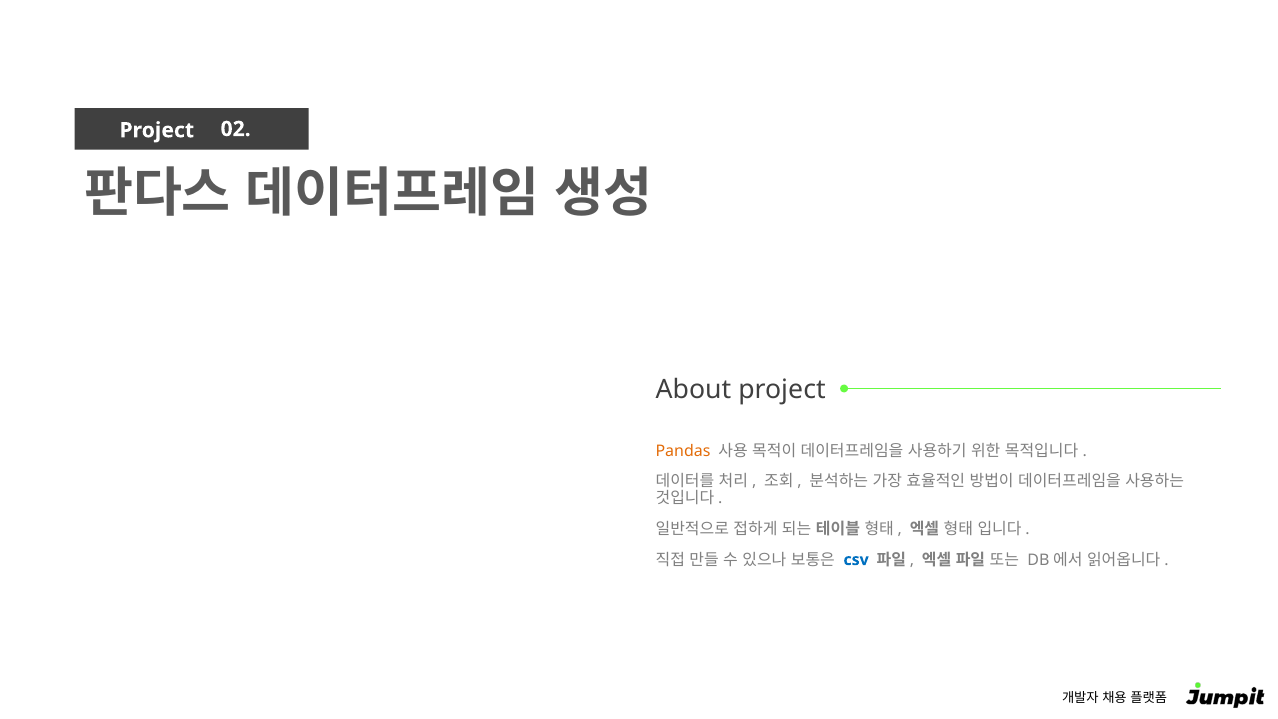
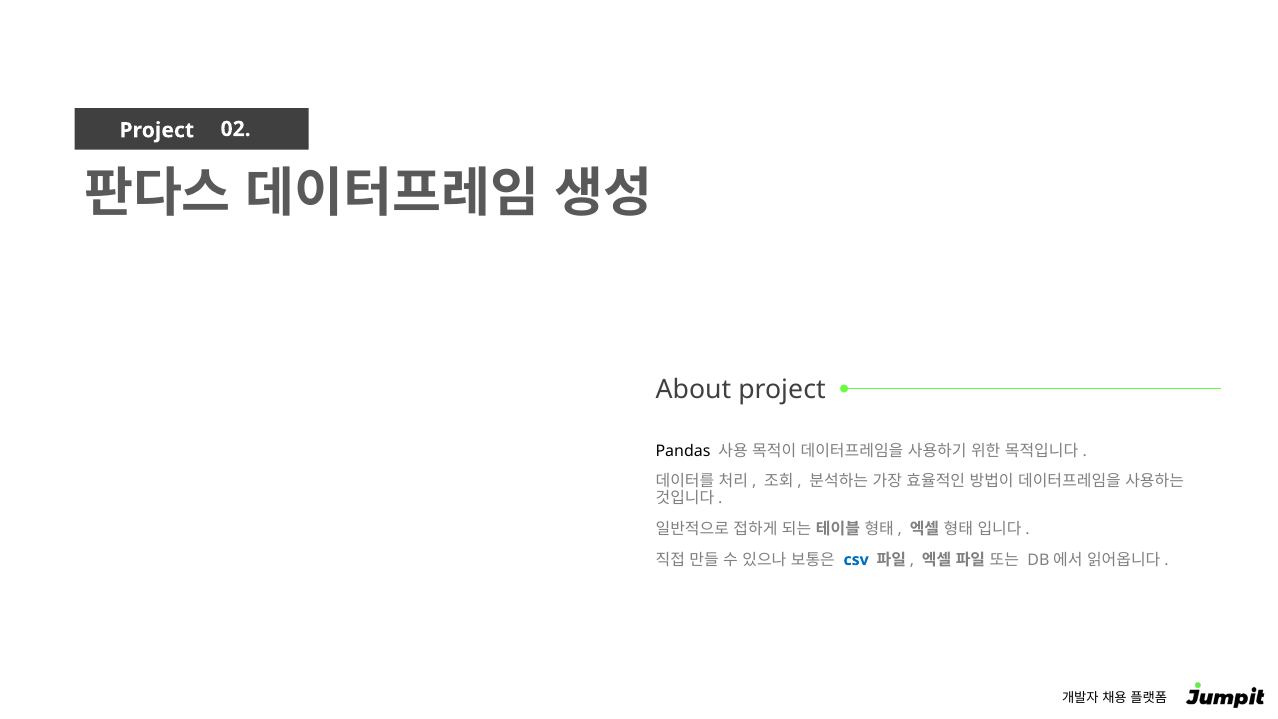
Pandas colour: orange -> black (683, 451)
